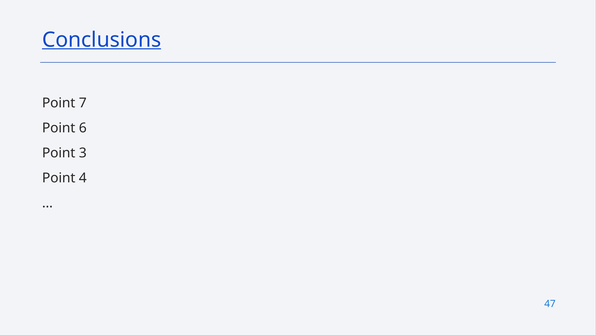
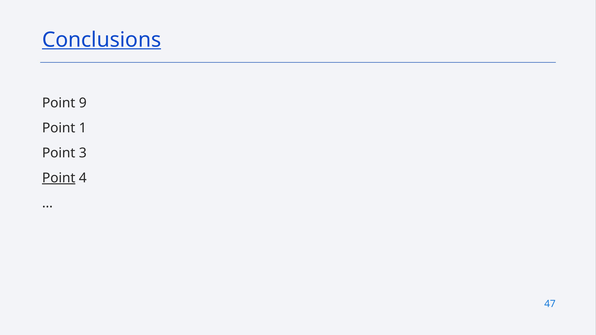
7: 7 -> 9 (83, 103)
6: 6 -> 1 (83, 128)
Point underline: none -> present (59, 178)
